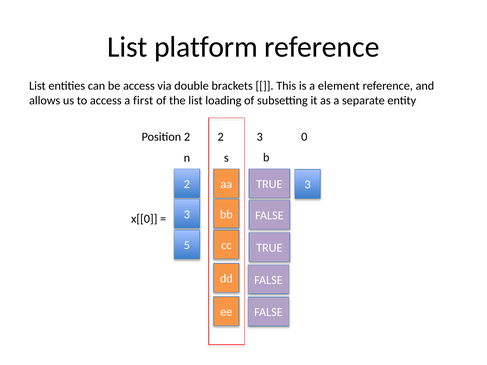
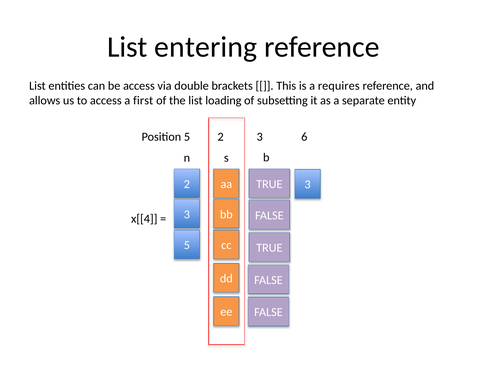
platform: platform -> entering (206, 47)
element: element -> requires (339, 86)
Position 2: 2 -> 5 (187, 137)
0: 0 -> 6 (304, 137)
x[[0: x[[0 -> x[[4 (144, 219)
